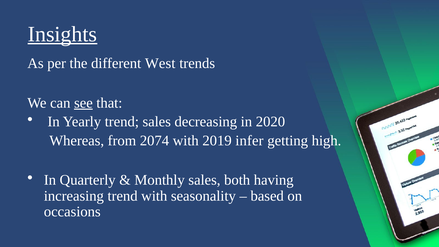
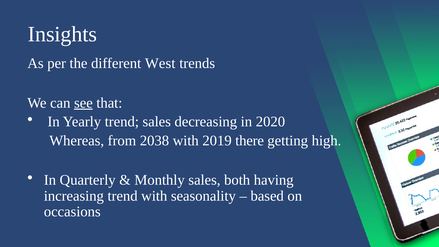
Insights underline: present -> none (62, 34)
2074: 2074 -> 2038 (154, 141)
infer: infer -> there (250, 141)
